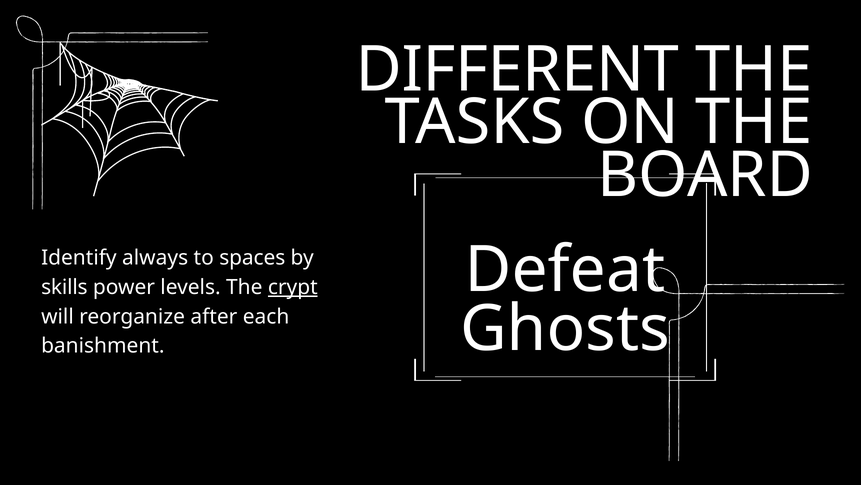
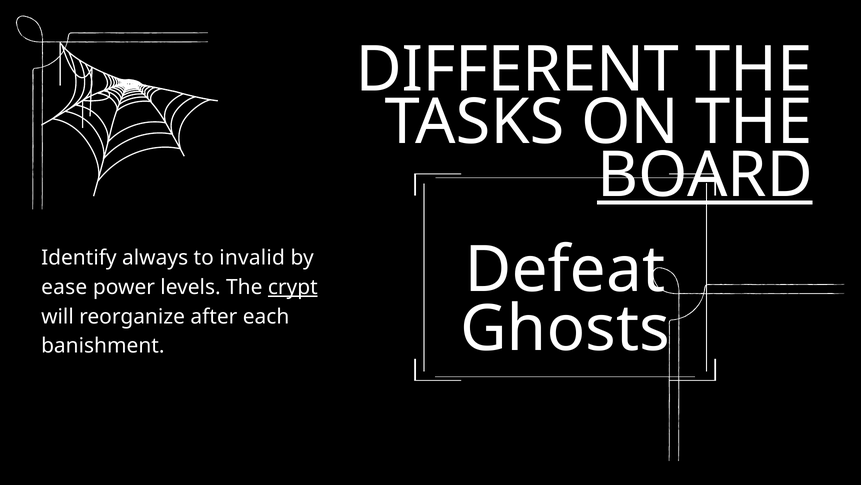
BOARD underline: none -> present (705, 175)
spaces: spaces -> invalid (252, 258)
skills: skills -> ease (64, 287)
